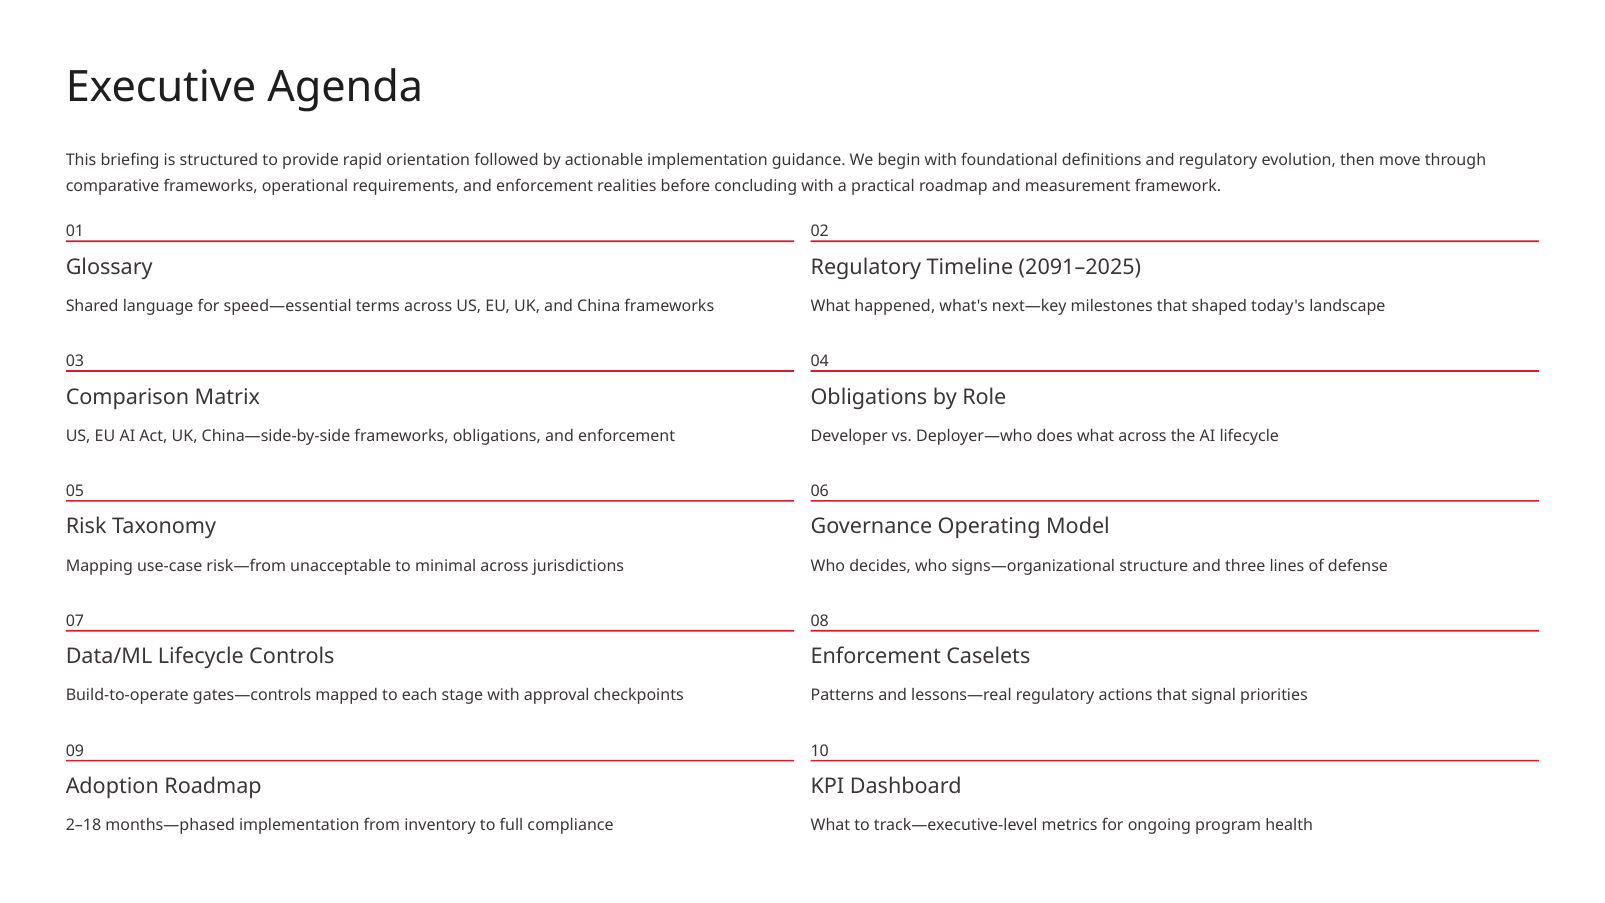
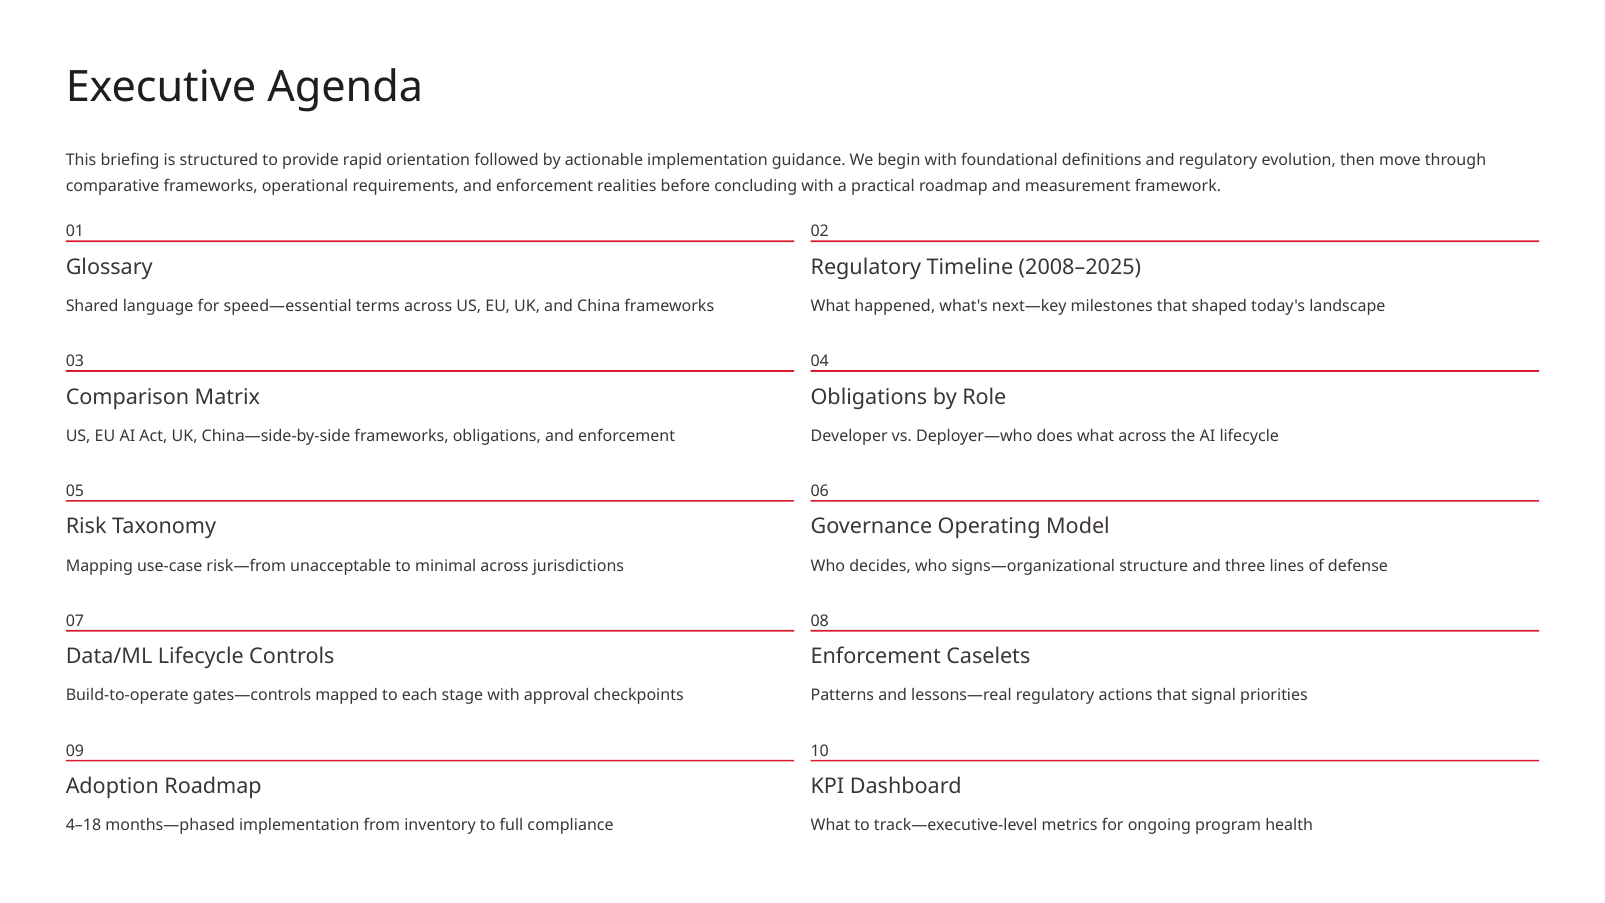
2091–2025: 2091–2025 -> 2008–2025 (1080, 267)
2–18: 2–18 -> 4–18 (83, 825)
